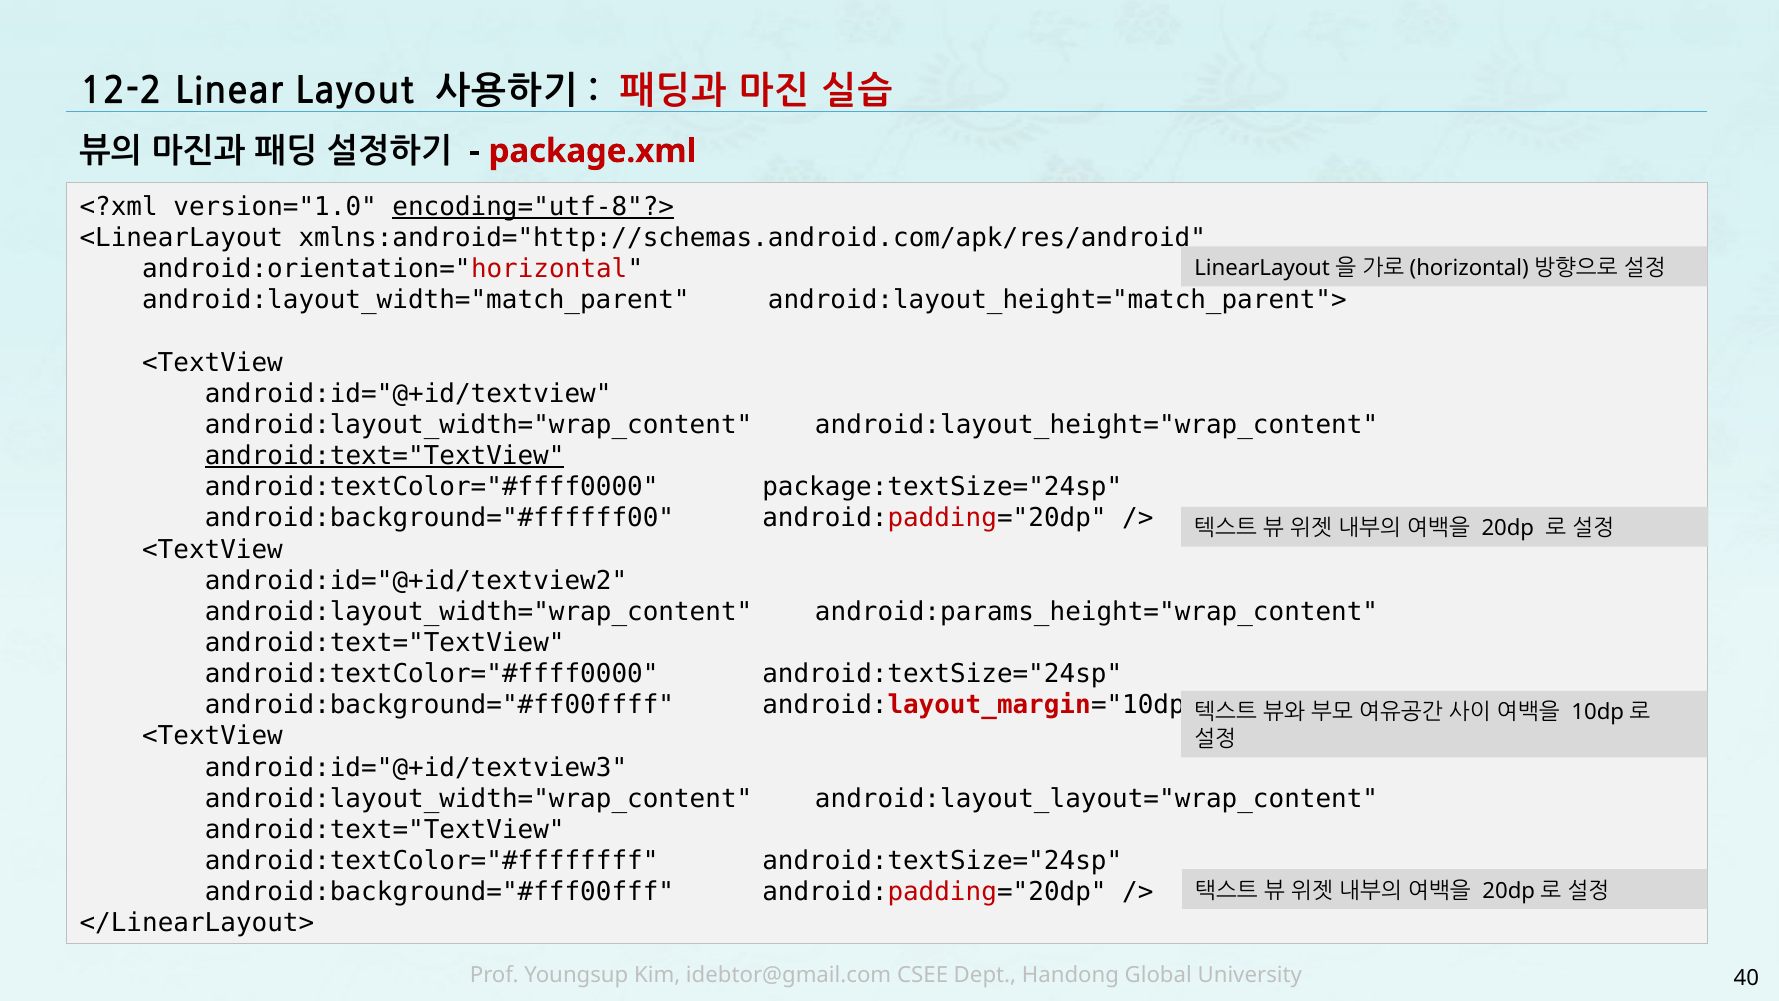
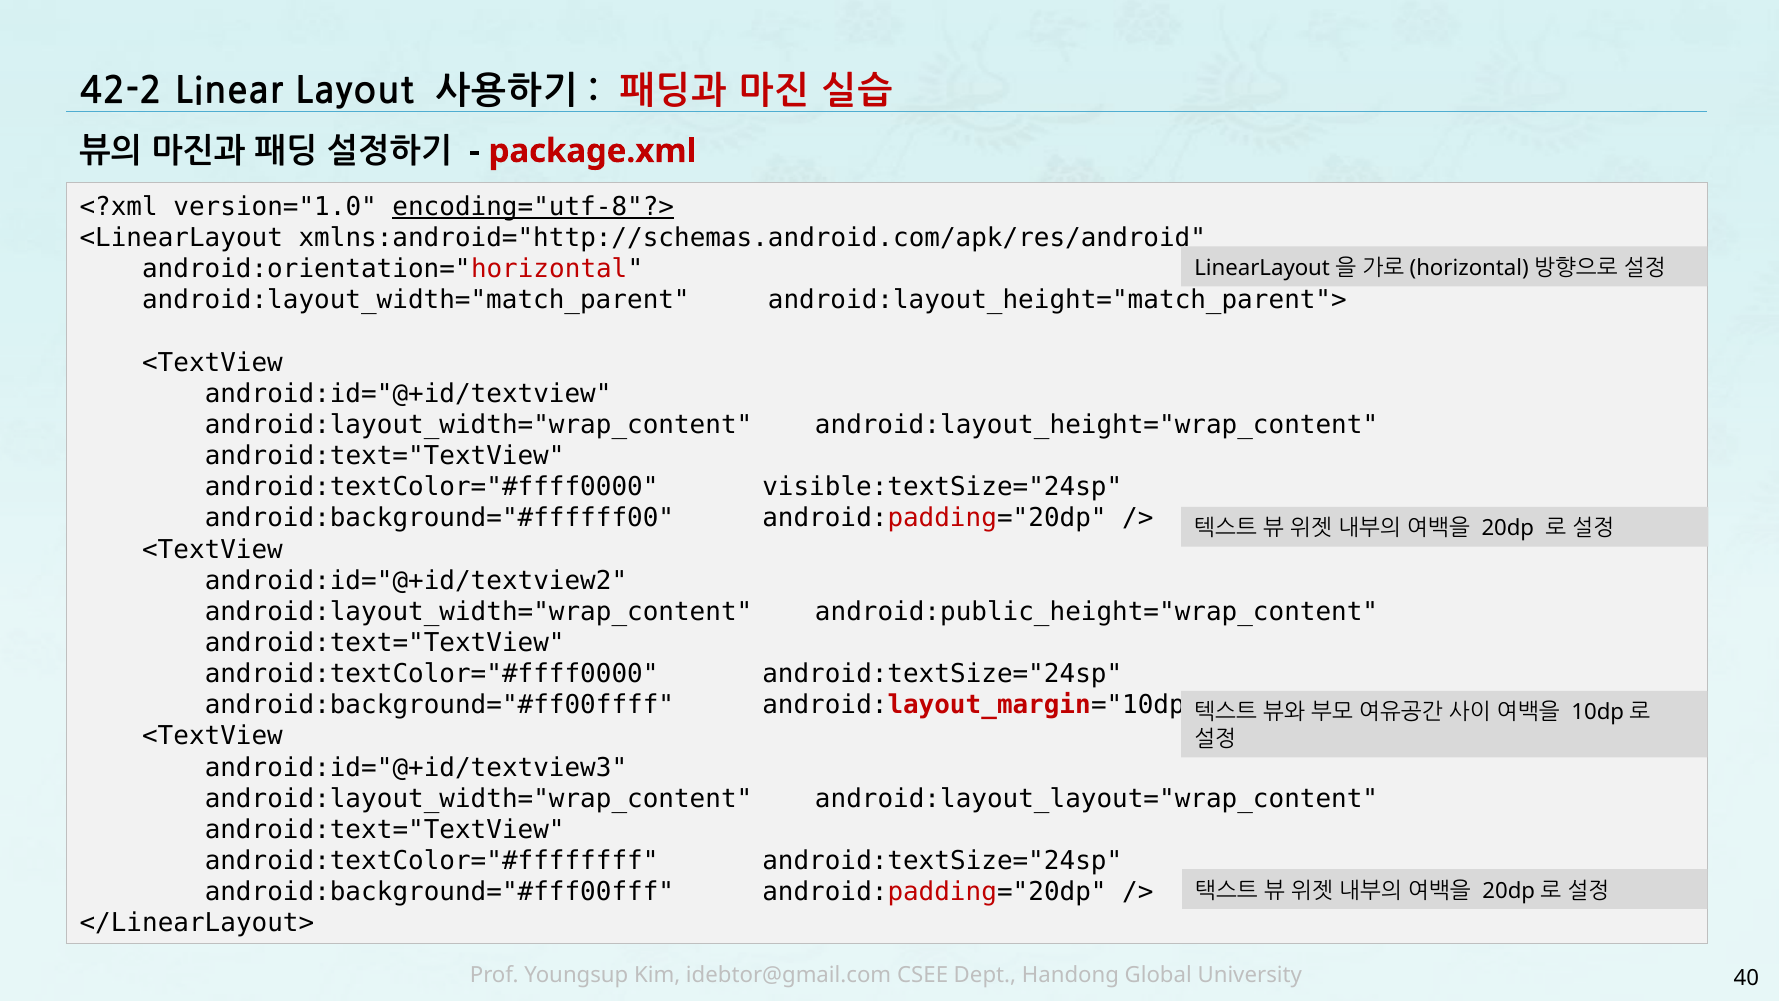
12-2: 12-2 -> 42-2 (121, 91)
android:text="TextView underline: present -> none (385, 456)
package:textSize="24sp: package:textSize="24sp -> visible:textSize="24sp (942, 487)
android:params_height="wrap_content: android:params_height="wrap_content -> android:public_height="wrap_content (1097, 612)
